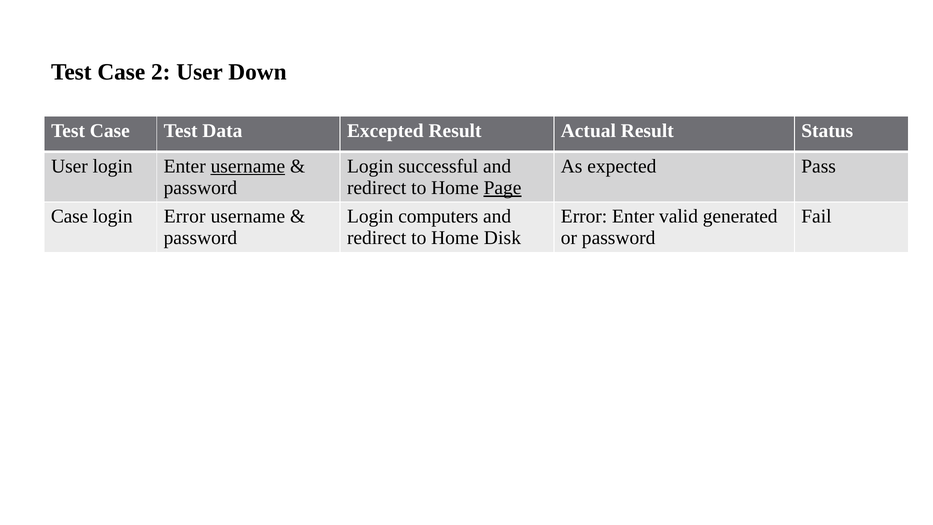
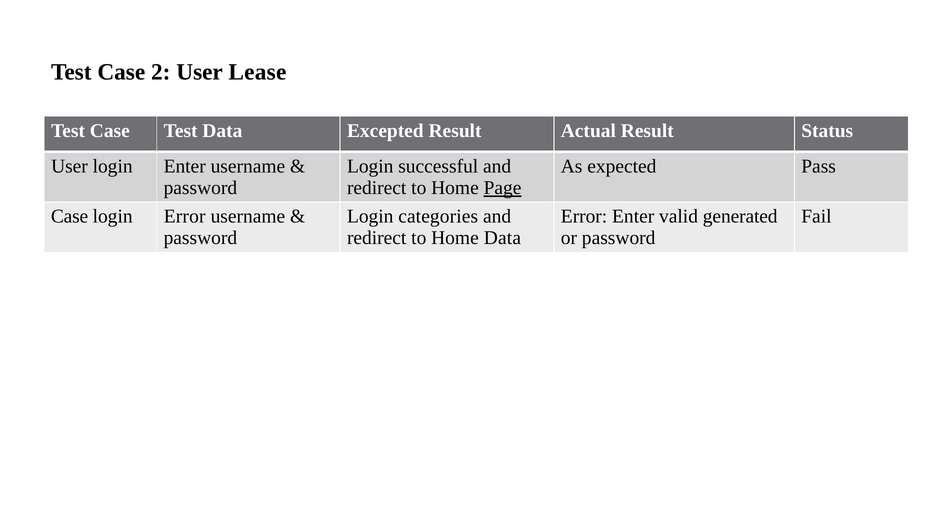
Down: Down -> Lease (257, 72)
username underline: present -> none (248, 166)
computers: computers -> categories (438, 216)
Home Disk: Disk -> Data (502, 238)
